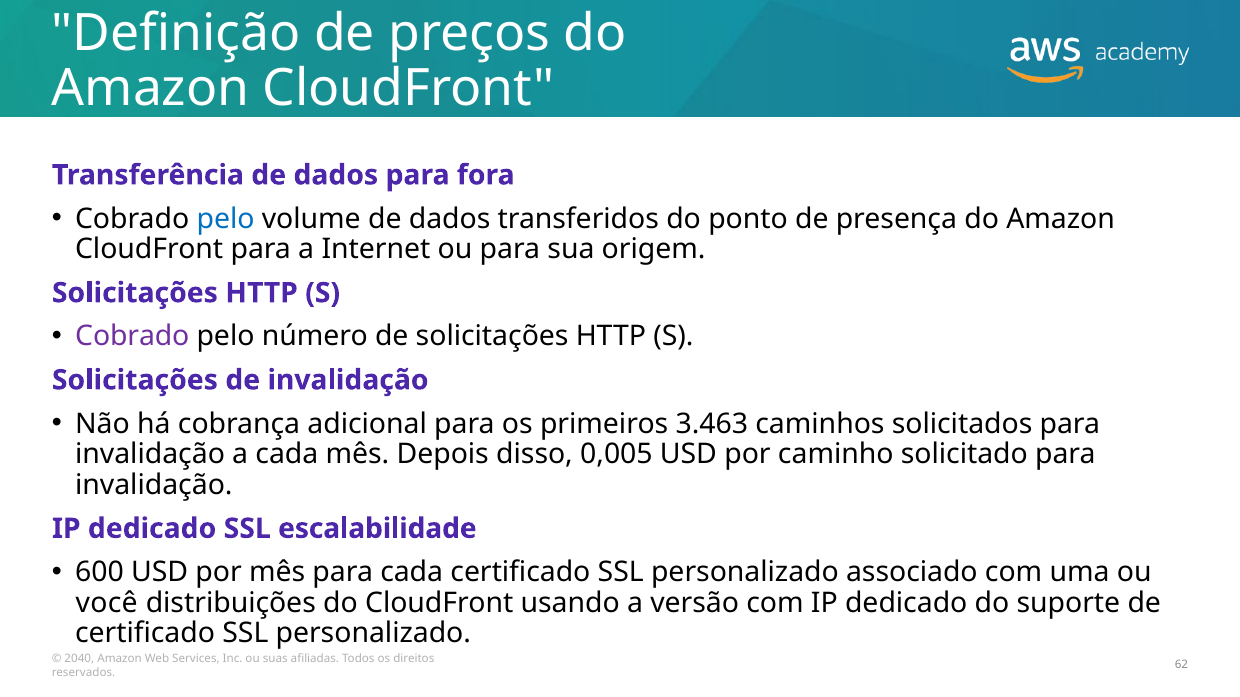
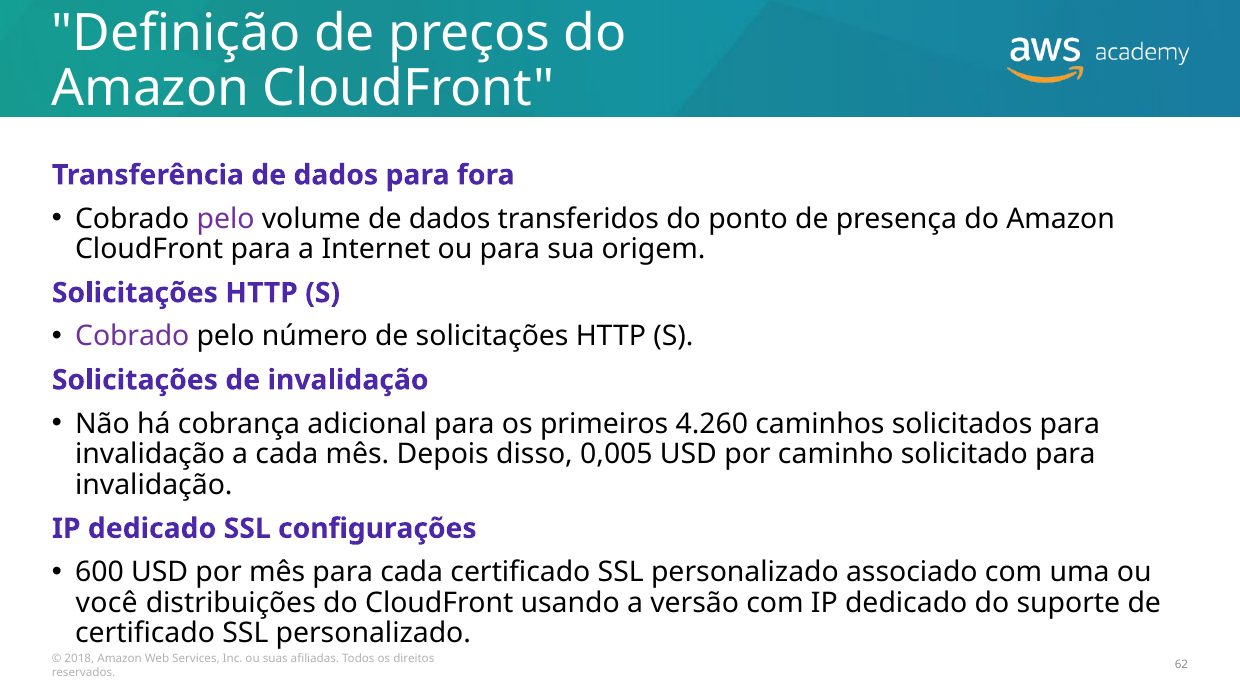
pelo colour: blue -> purple (226, 219)
3.463: 3.463 -> 4.260 (712, 424)
escalabilidade: escalabilidade -> configurações (377, 529)
2040: 2040 -> 2018 (79, 659)
